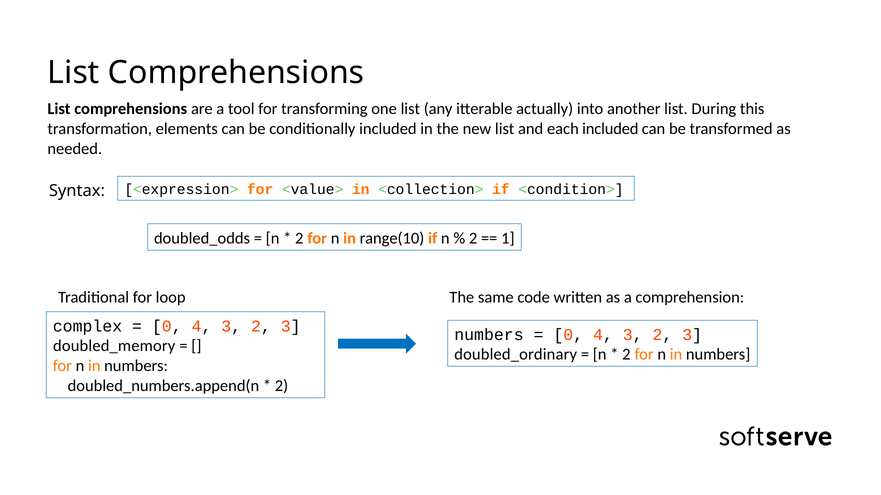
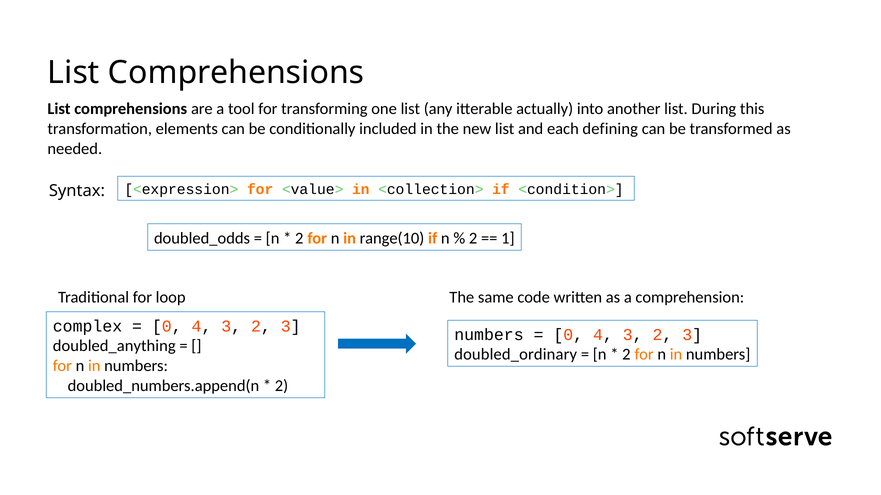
each included: included -> defining (610, 129)
doubled_memory: doubled_memory -> doubled_anything (114, 346)
